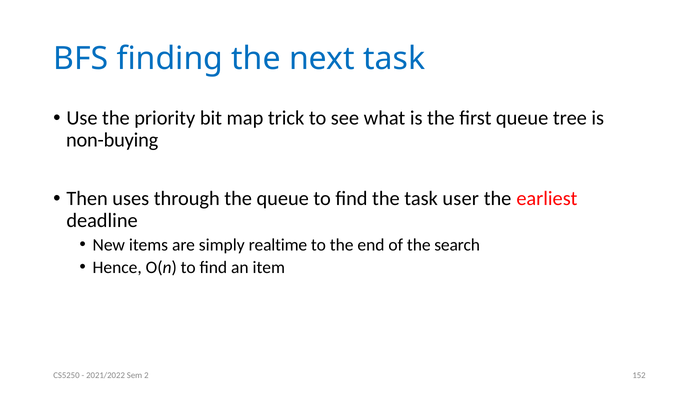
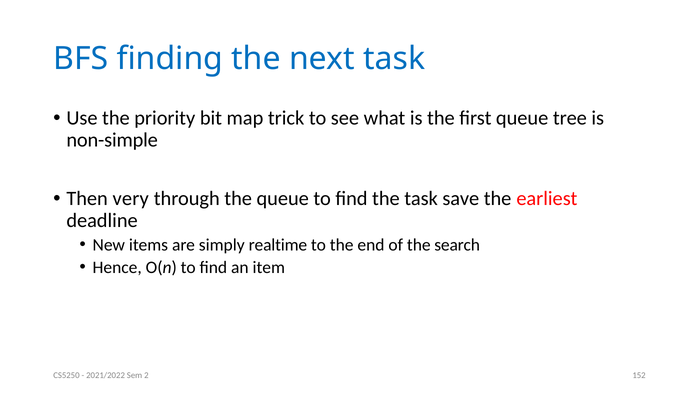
non-buying: non-buying -> non-simple (112, 140)
uses: uses -> very (131, 199)
user: user -> save (461, 199)
